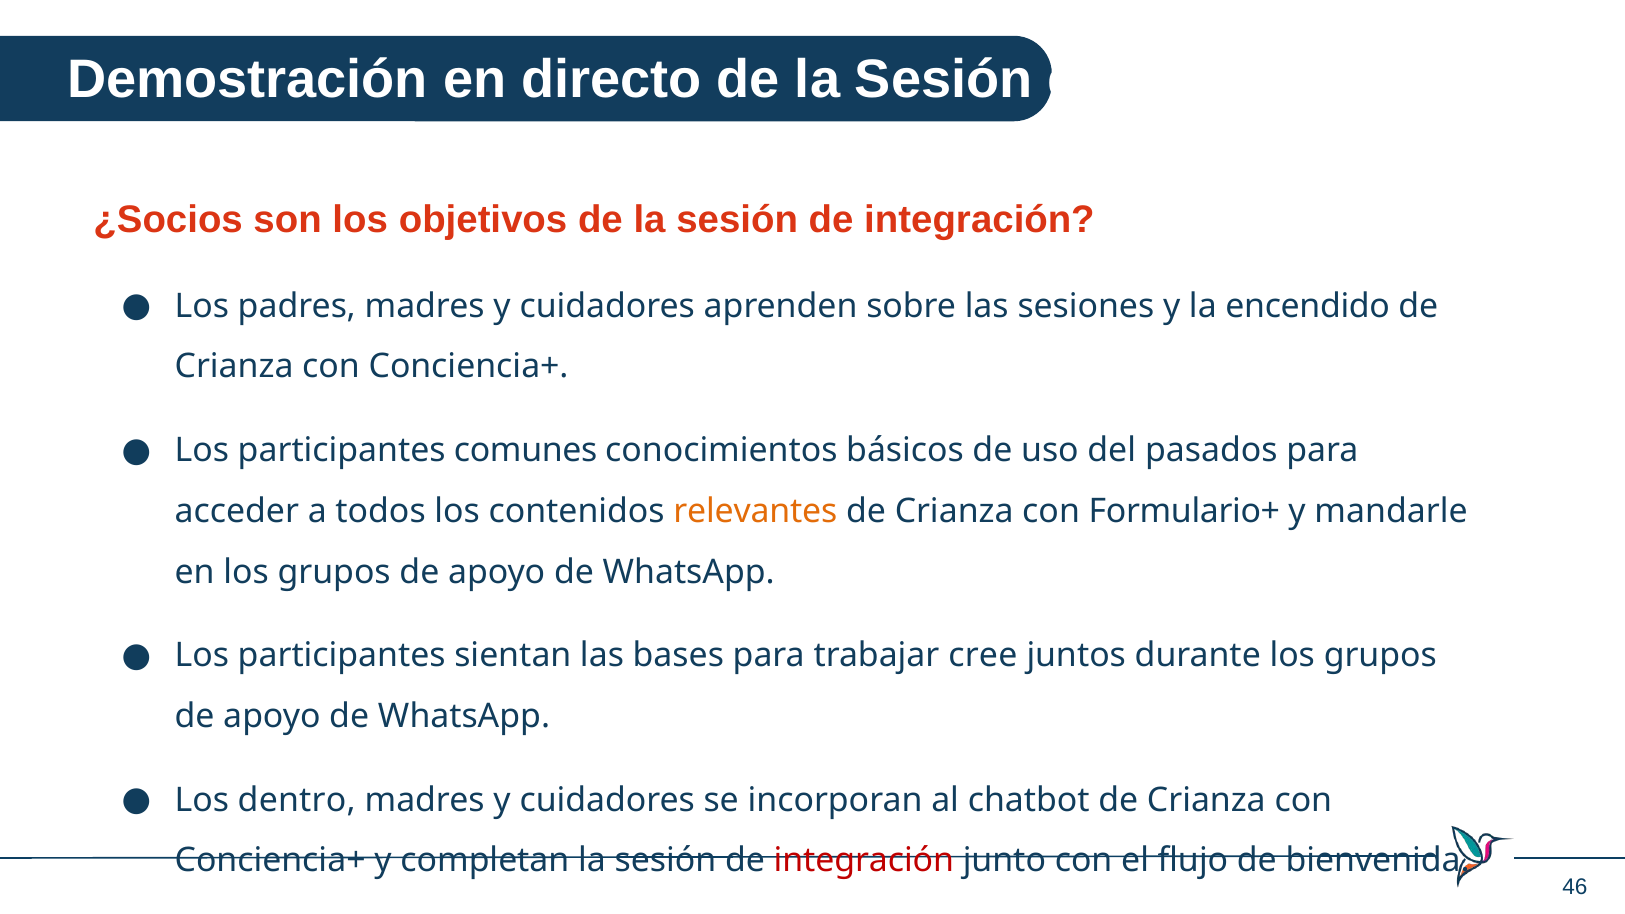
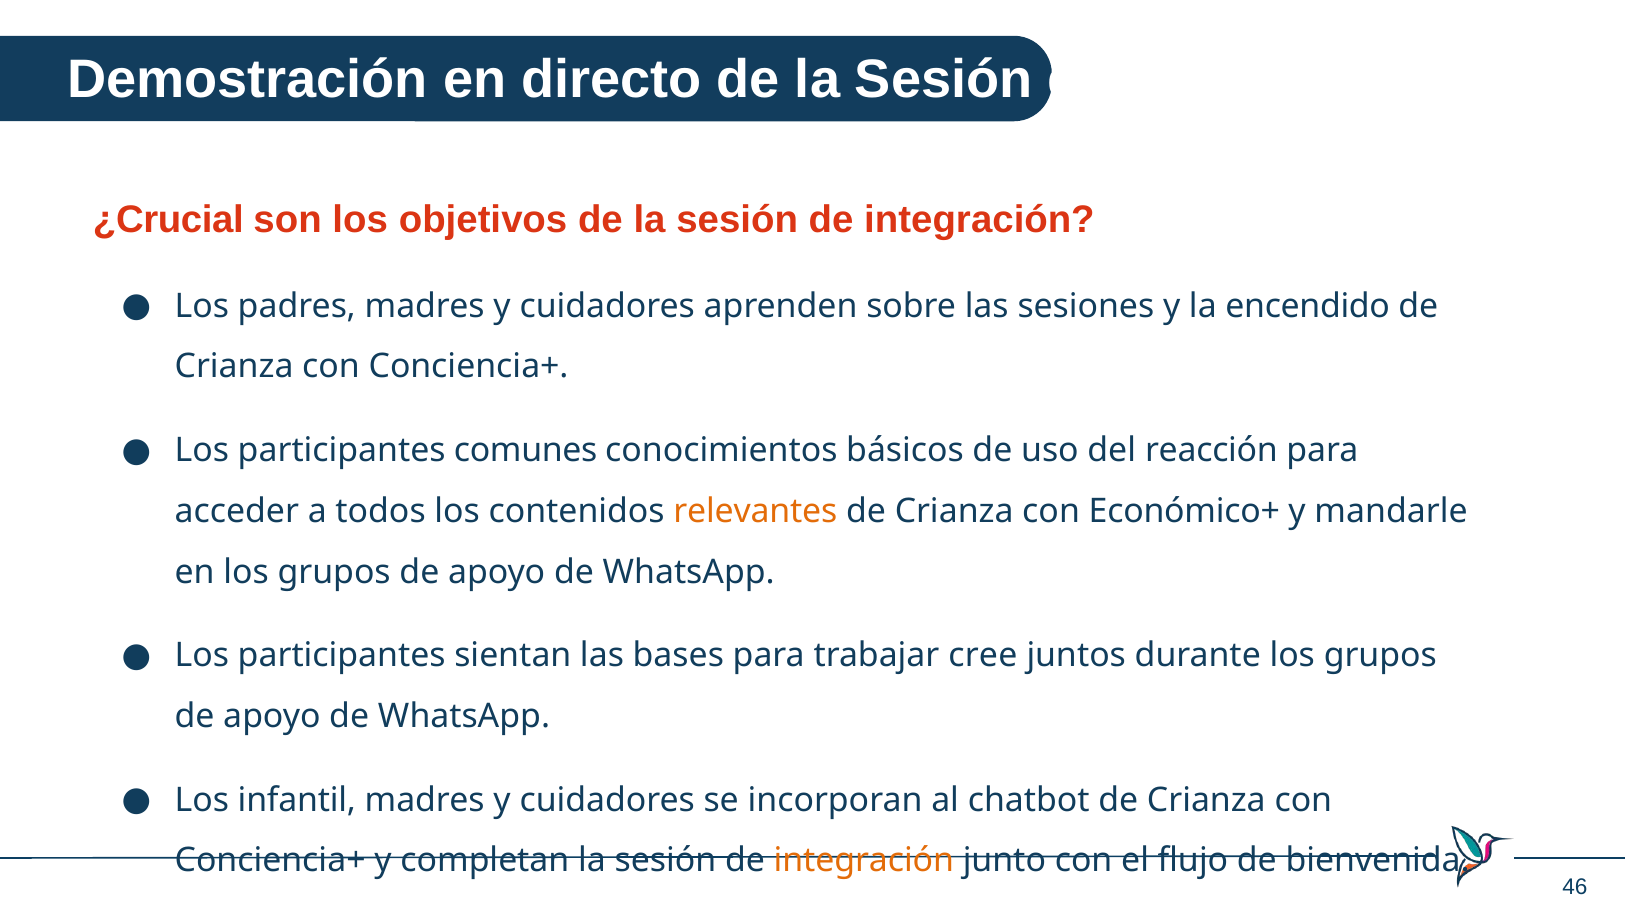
¿Socios: ¿Socios -> ¿Crucial (168, 220)
pasados: pasados -> reacción (1211, 450)
Formulario+: Formulario+ -> Económico+ (1184, 511)
dentro: dentro -> infantil (297, 800)
integración colour: red -> orange (864, 861)
